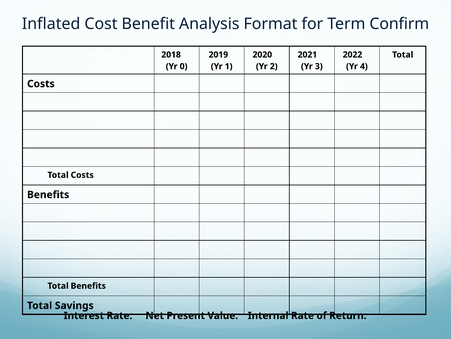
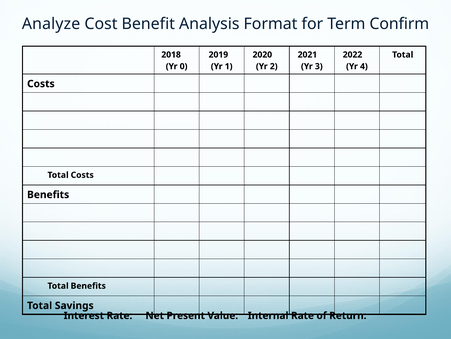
Inflated: Inflated -> Analyze (51, 24)
